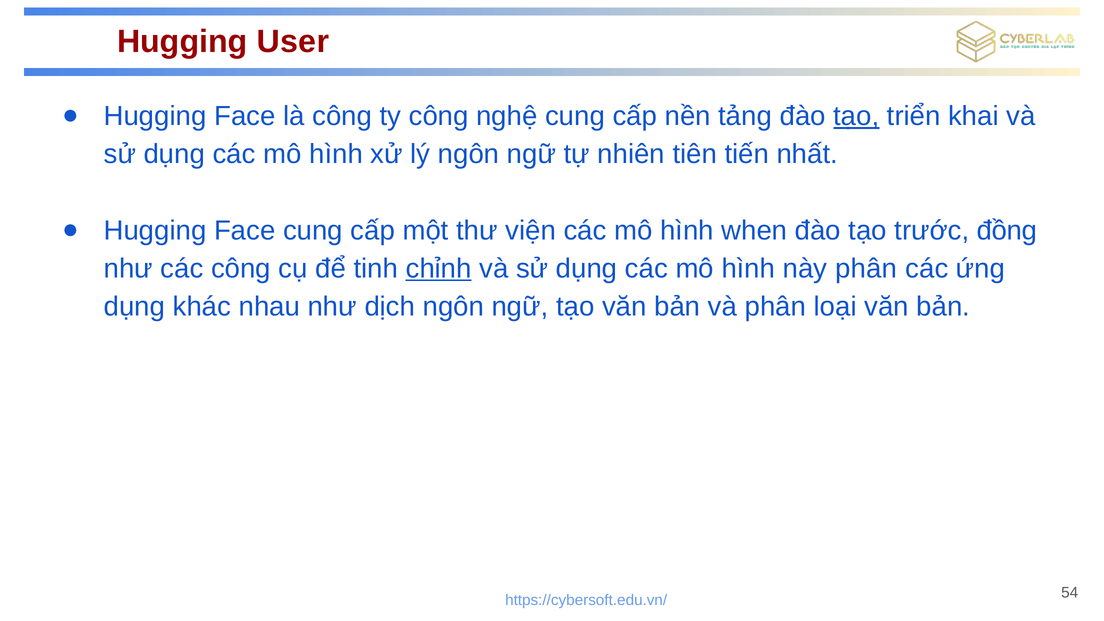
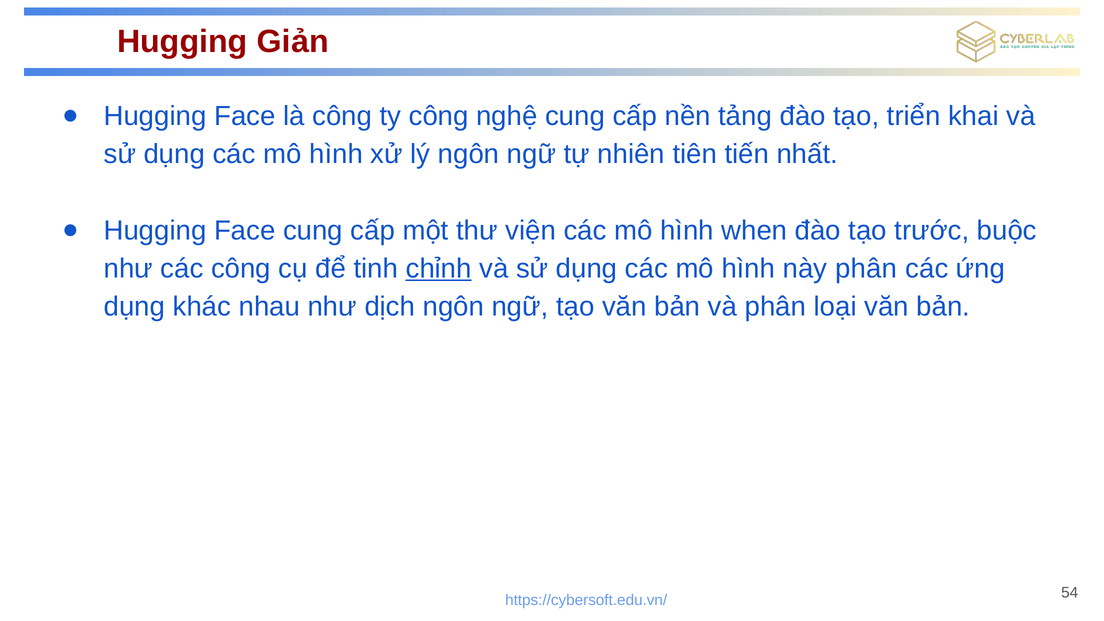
User: User -> Giản (293, 41)
tạo underline: present -> none (856, 116)
đồng: đồng -> buộc (1007, 230)
